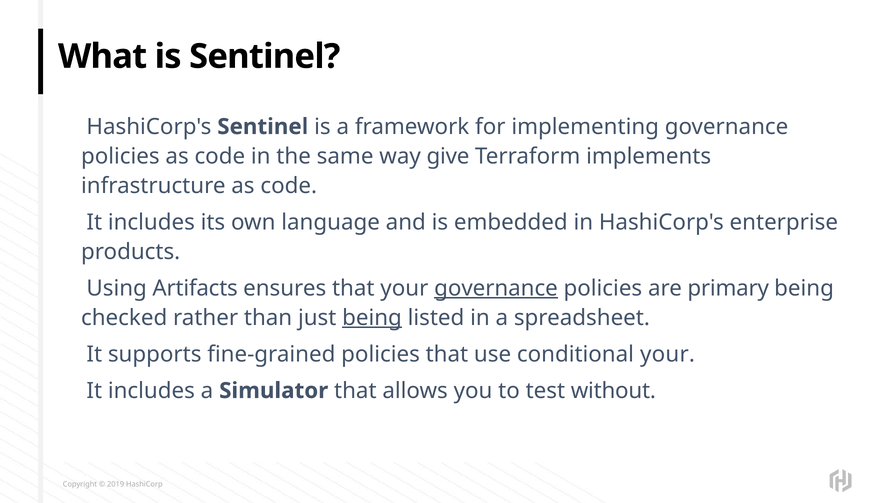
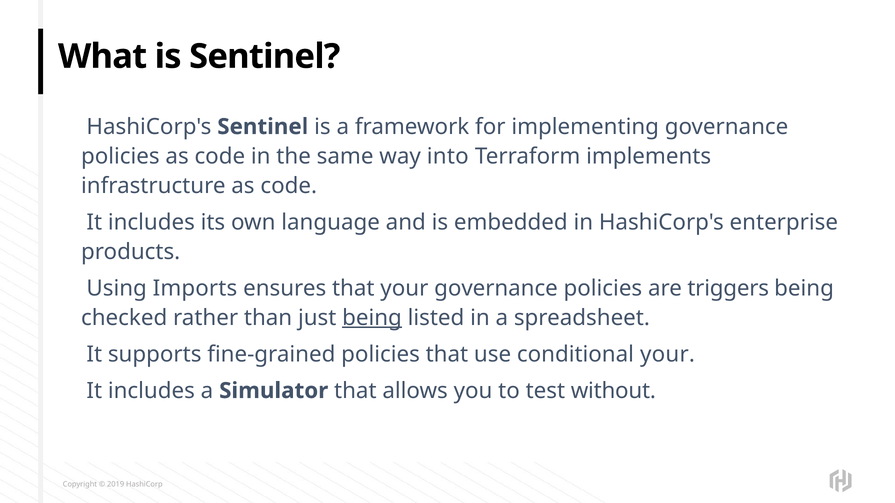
give: give -> into (448, 156)
Artifacts: Artifacts -> Imports (195, 288)
governance underline: present -> none (496, 288)
primary: primary -> triggers (728, 288)
